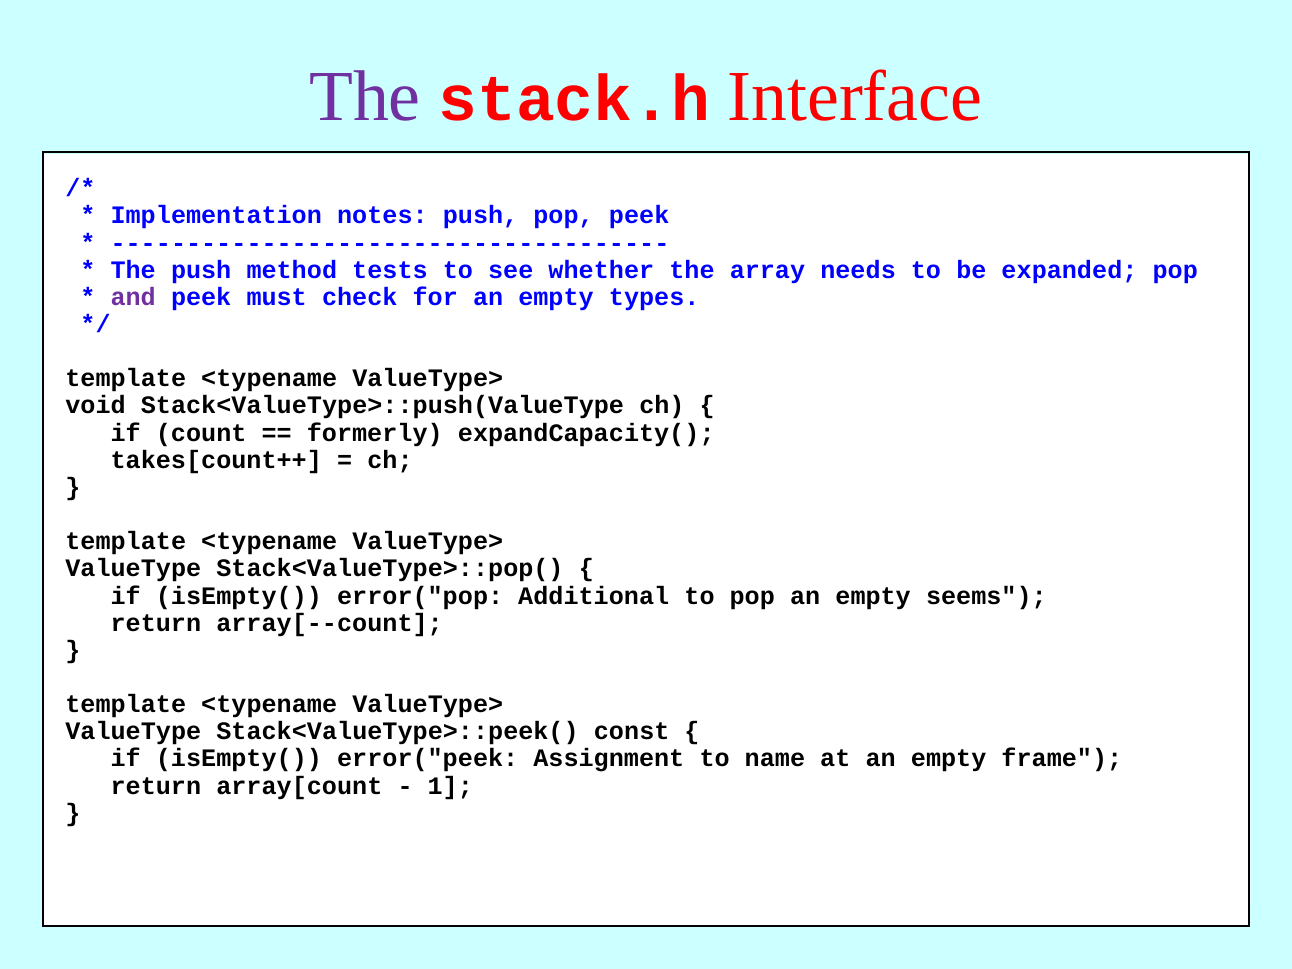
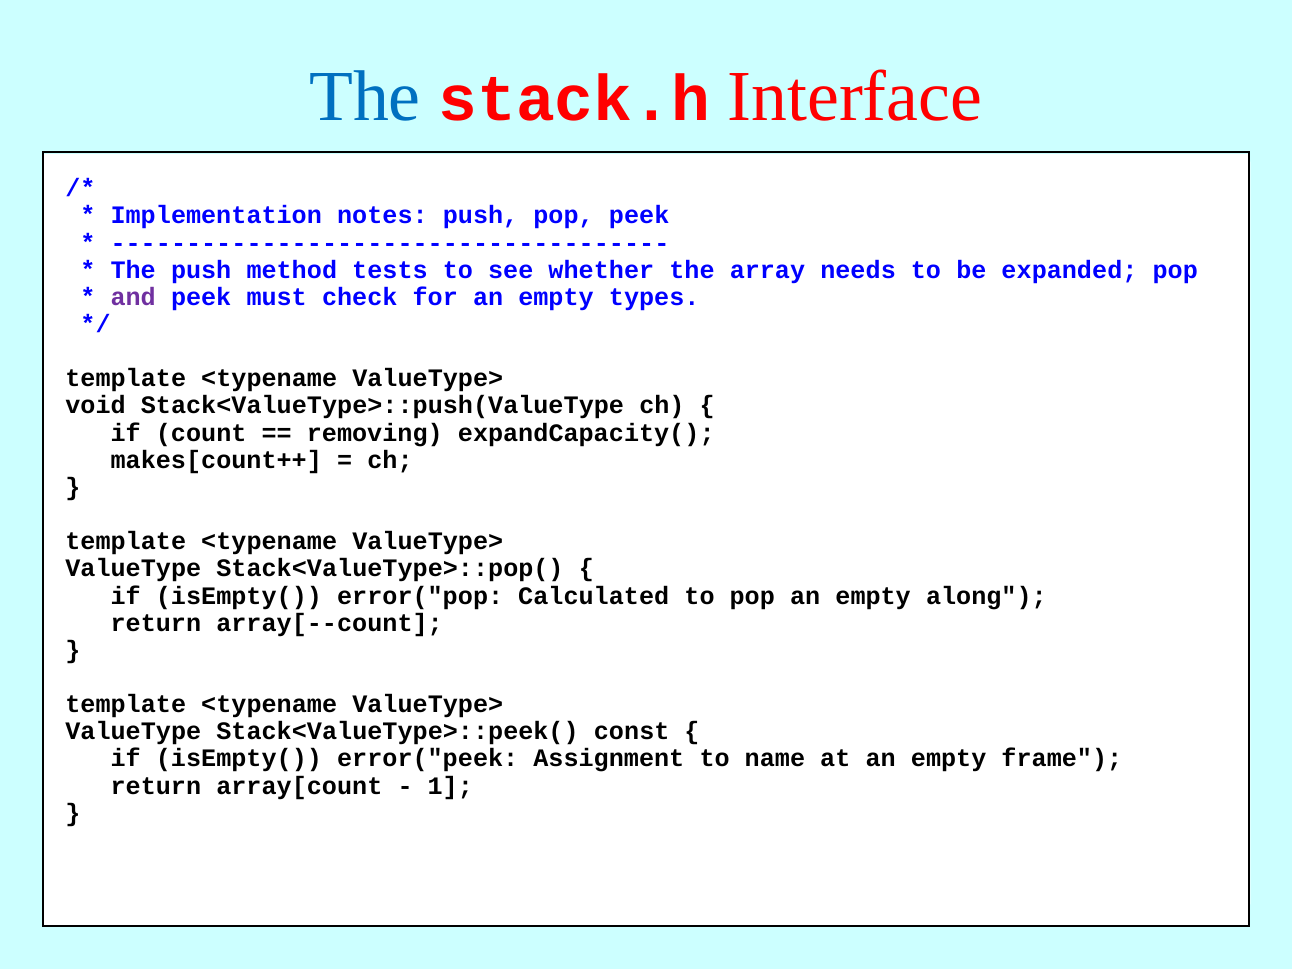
The colour: purple -> blue (365, 97)
formerly: formerly -> removing (375, 433)
takes[count++: takes[count++ -> makes[count++ (216, 460)
Additional: Additional -> Calculated (594, 596)
seems: seems -> along (986, 596)
